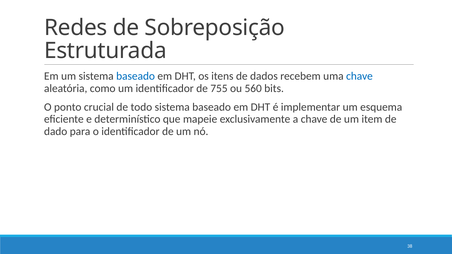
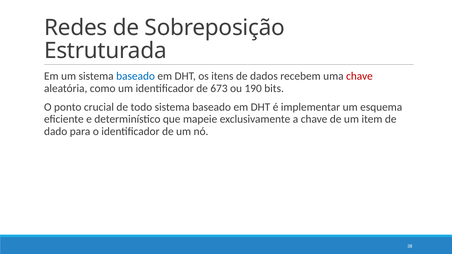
chave colour: blue -> red (359, 76)
755: 755 -> 673 (219, 88)
560: 560 -> 190 (253, 88)
